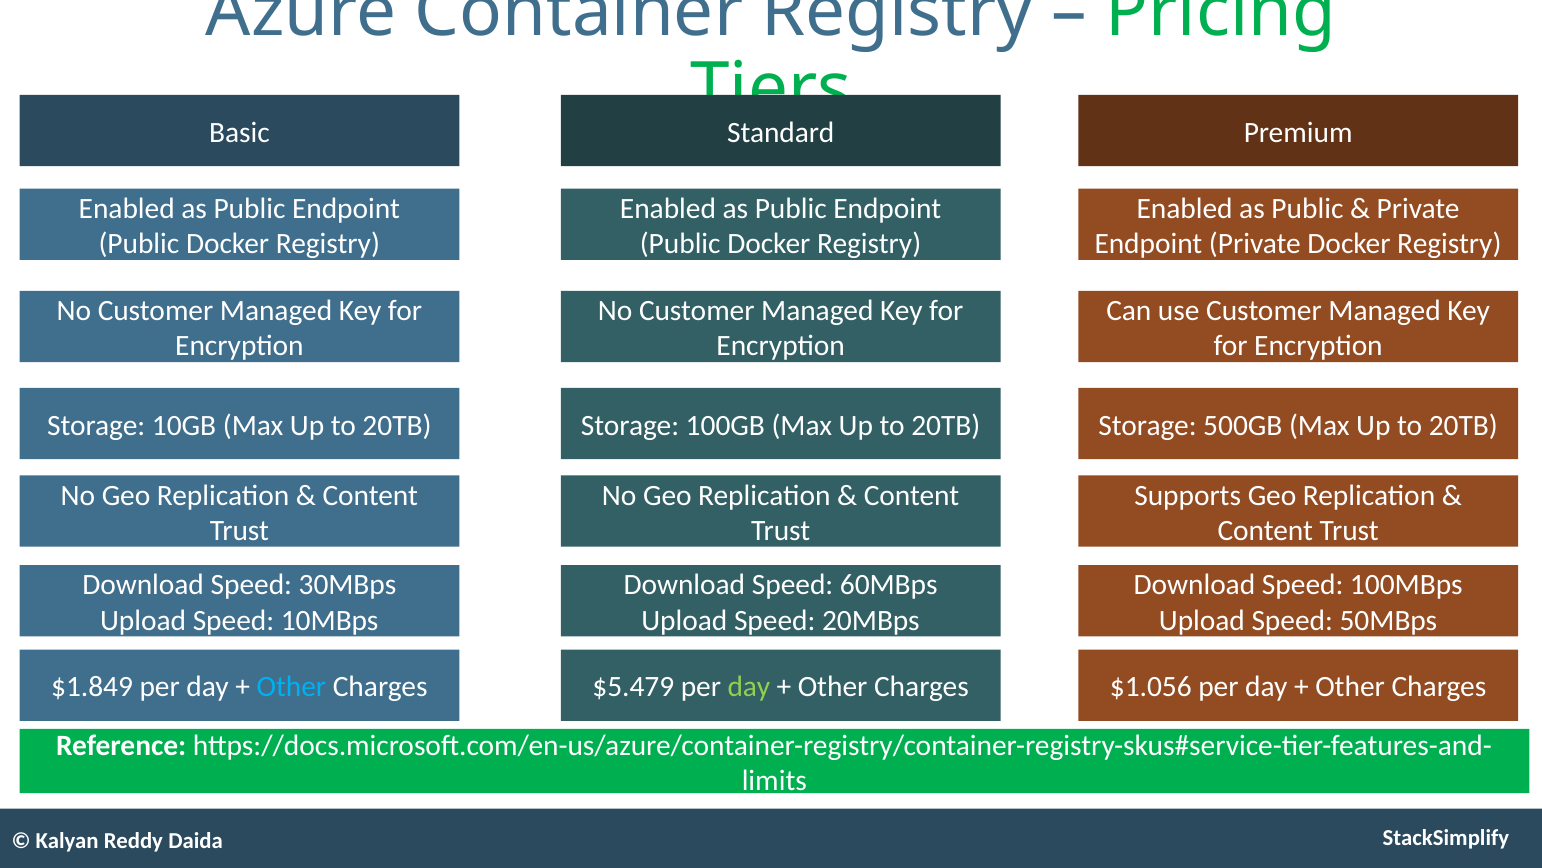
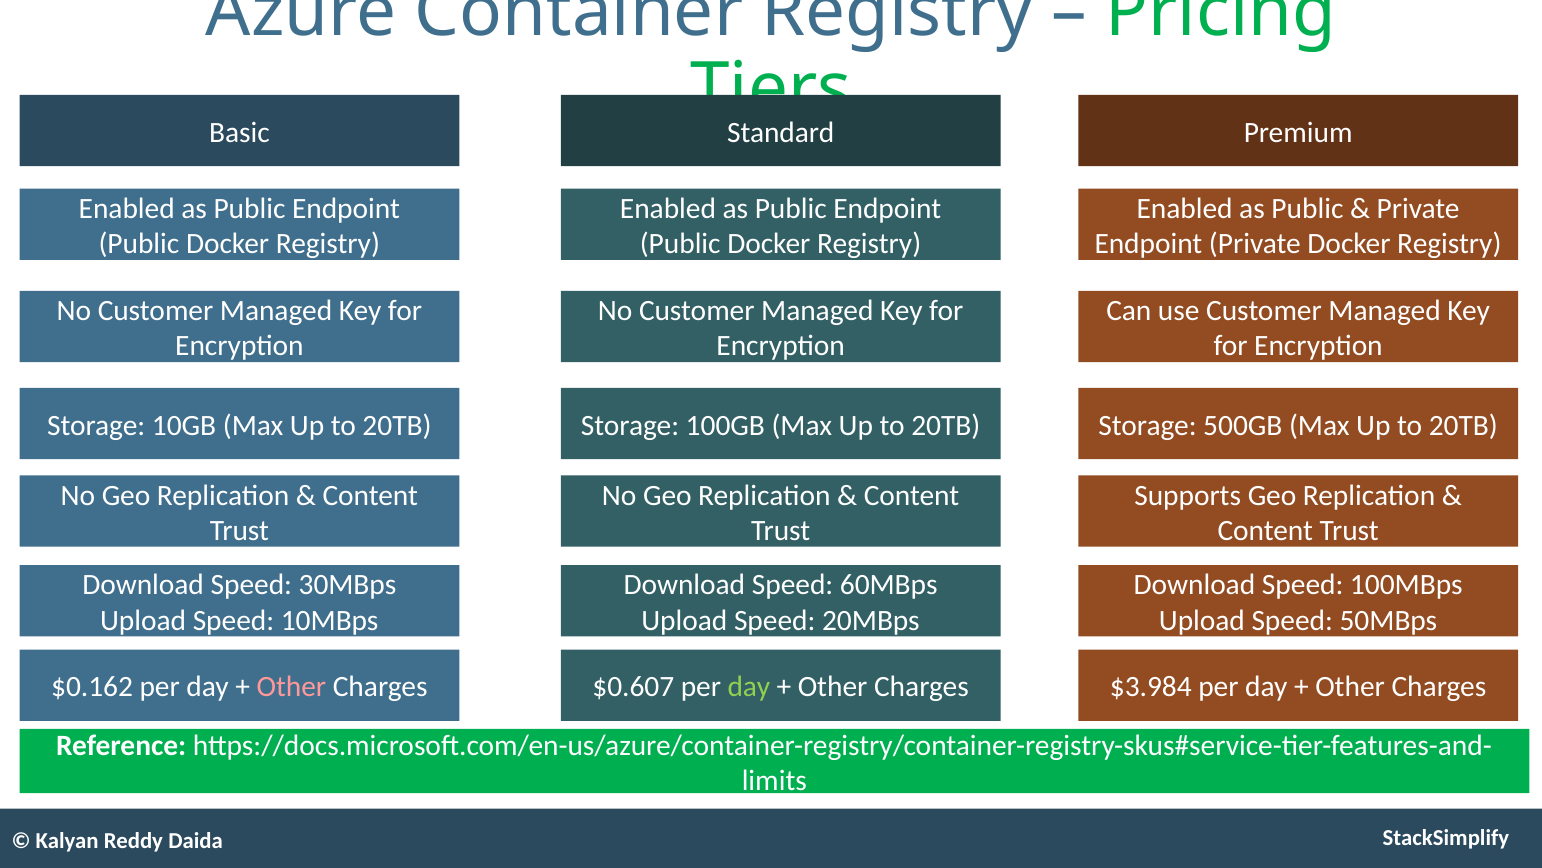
$1.849: $1.849 -> $0.162 (92, 687)
Other colour: light blue -> pink (291, 687)
$5.479: $5.479 -> $0.607 (633, 687)
$1.056: $1.056 -> $3.984 (1151, 687)
